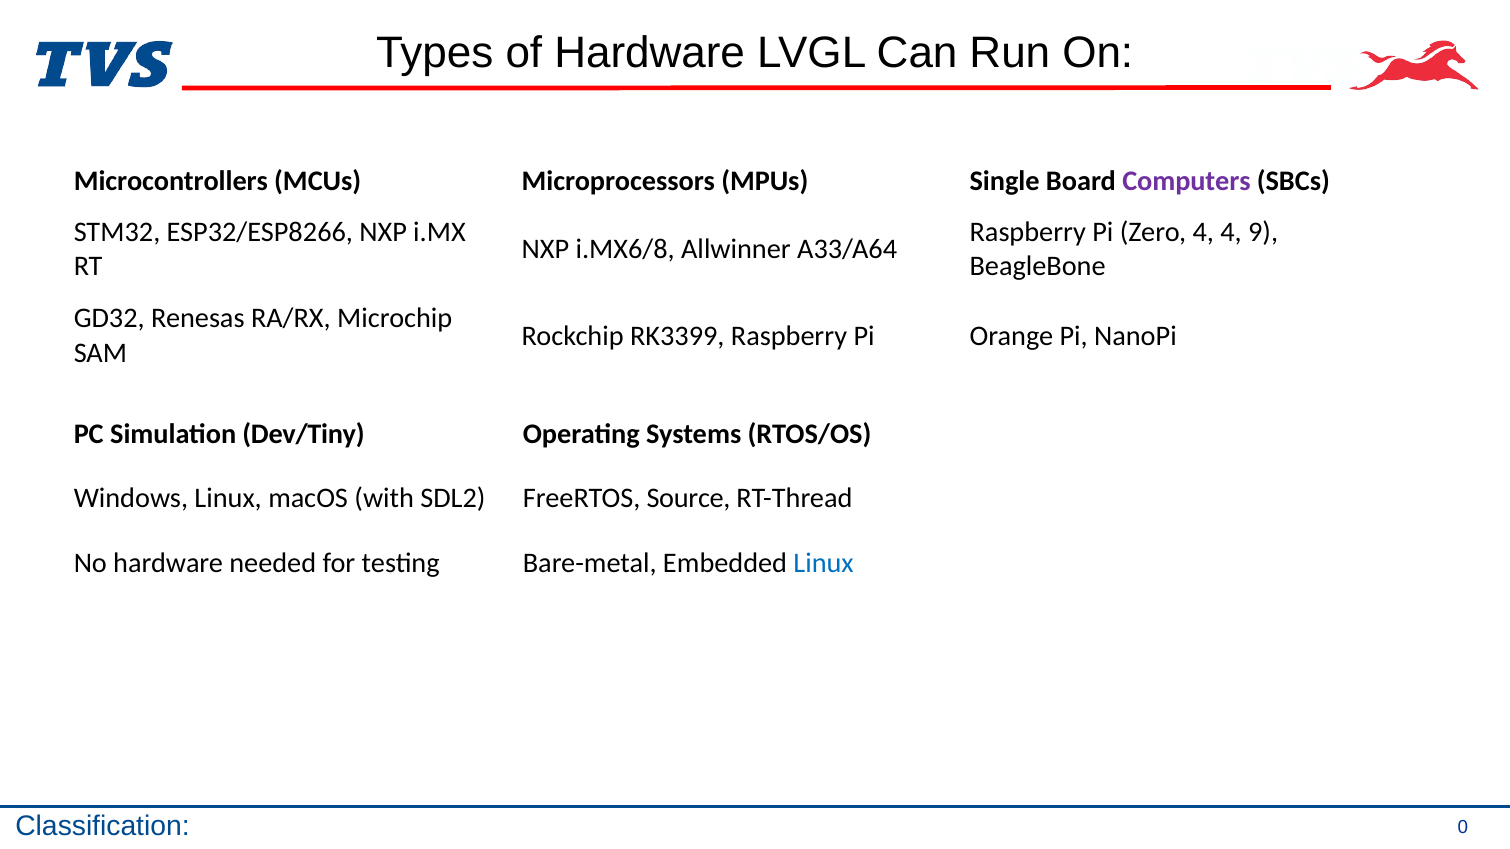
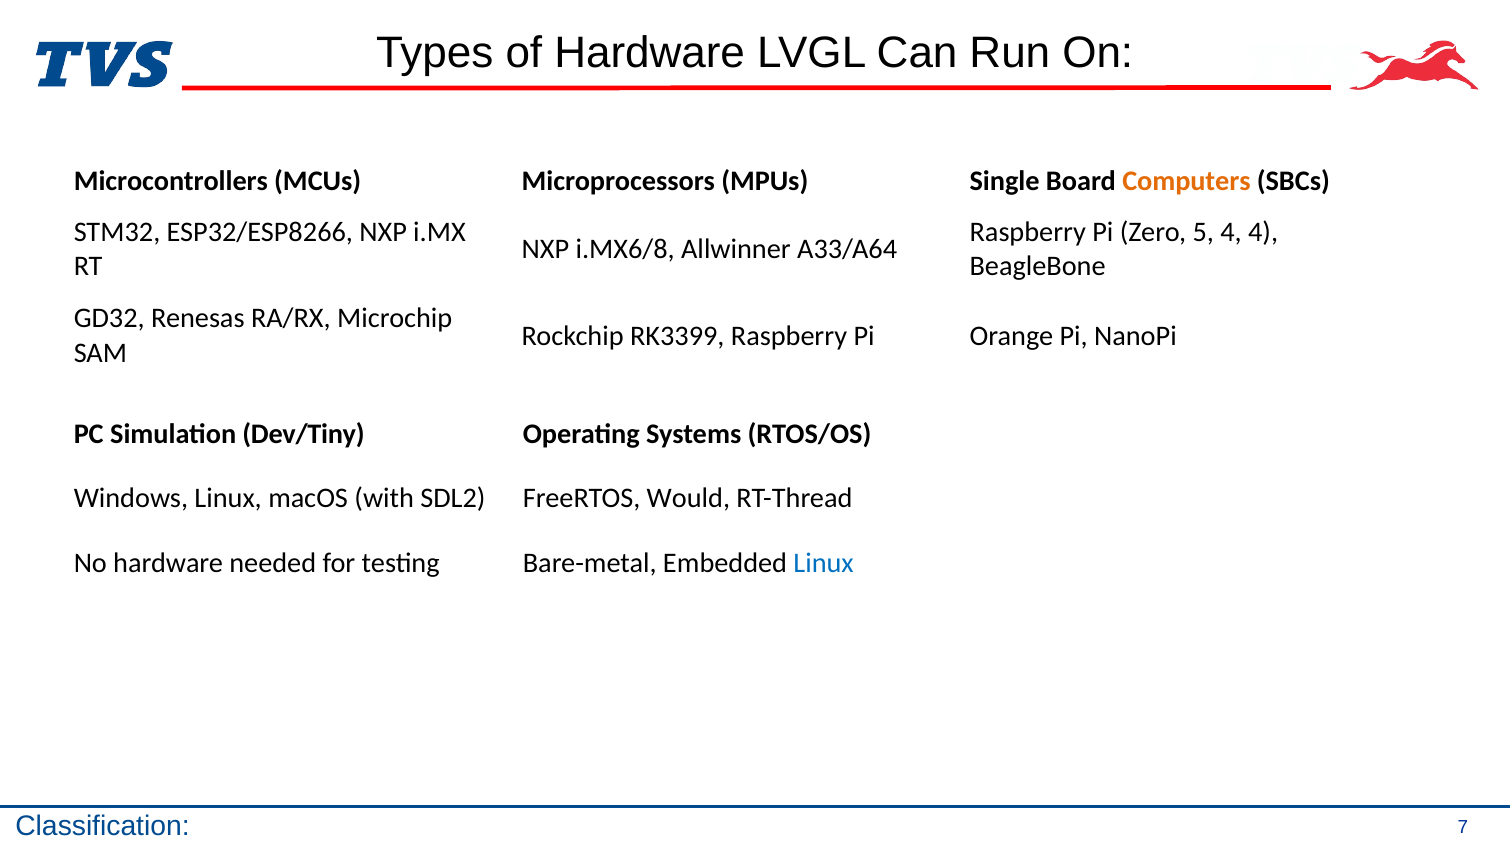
Computers colour: purple -> orange (1186, 181)
Zero 4: 4 -> 5 (1203, 232)
4 9: 9 -> 4 (1263, 232)
Source: Source -> Would (688, 499)
0: 0 -> 7 (1463, 828)
